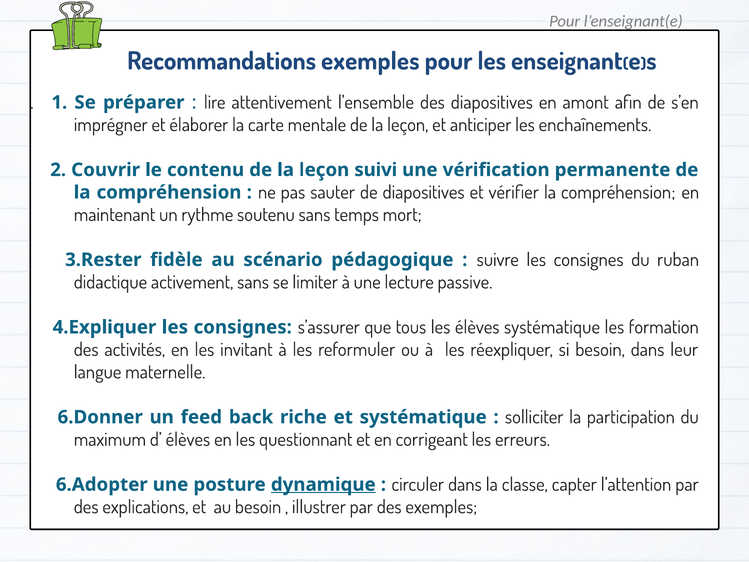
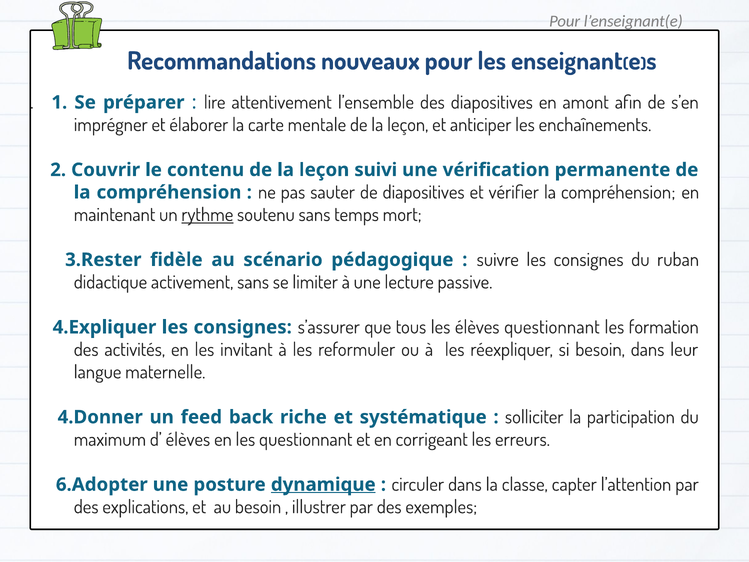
Recommandations exemples: exemples -> nouveaux (370, 61)
rythme underline: none -> present (207, 215)
élèves systématique: systématique -> questionnant (552, 327)
6.Donner: 6.Donner -> 4.Donner (100, 417)
